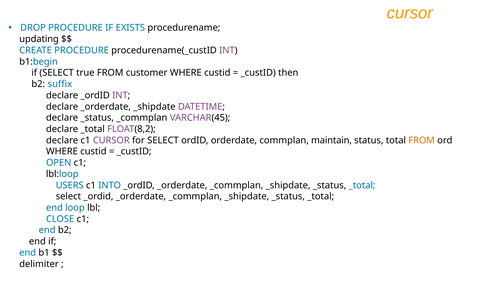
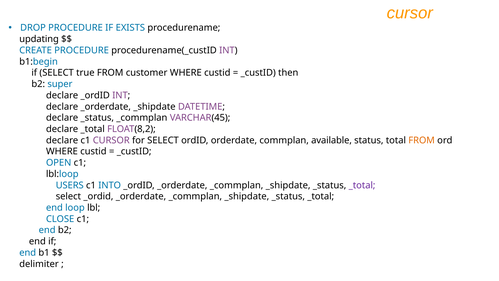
suffix: suffix -> super (60, 84)
maintain: maintain -> available (332, 140)
_total colour: blue -> purple (362, 185)
